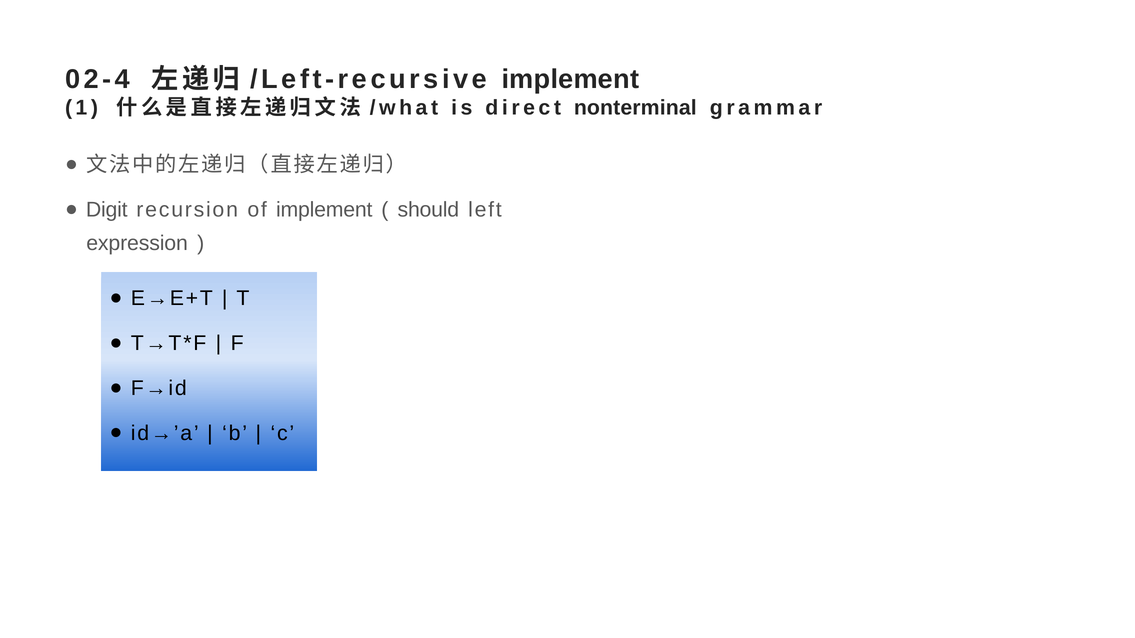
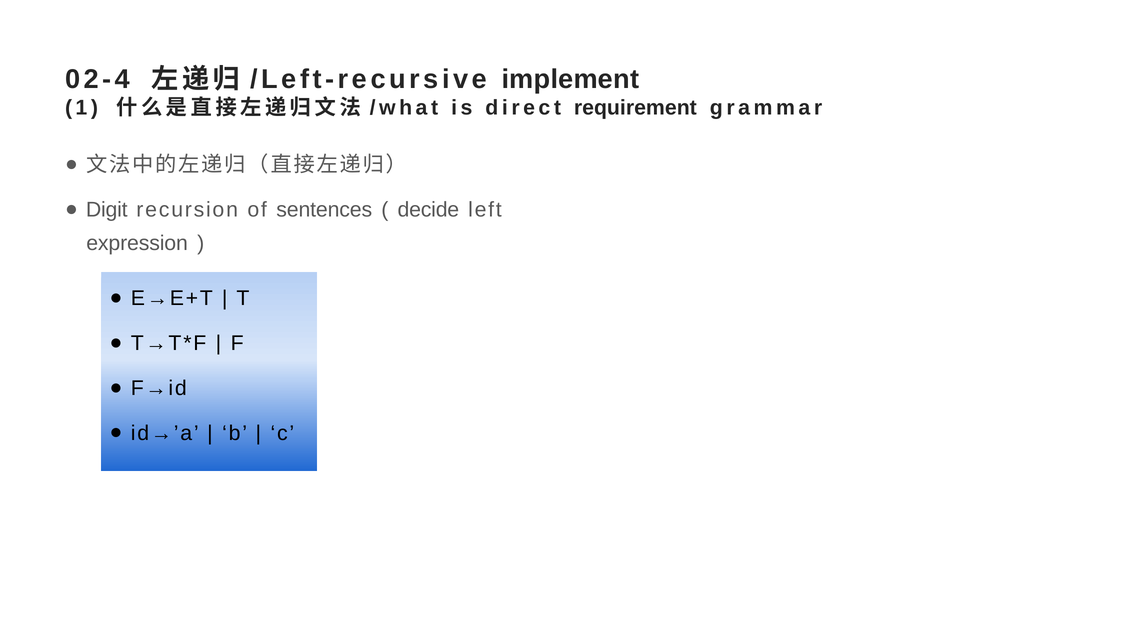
nonterminal: nonterminal -> requirement (635, 108)
of implement: implement -> sentences (324, 210)
should: should -> decide (428, 210)
